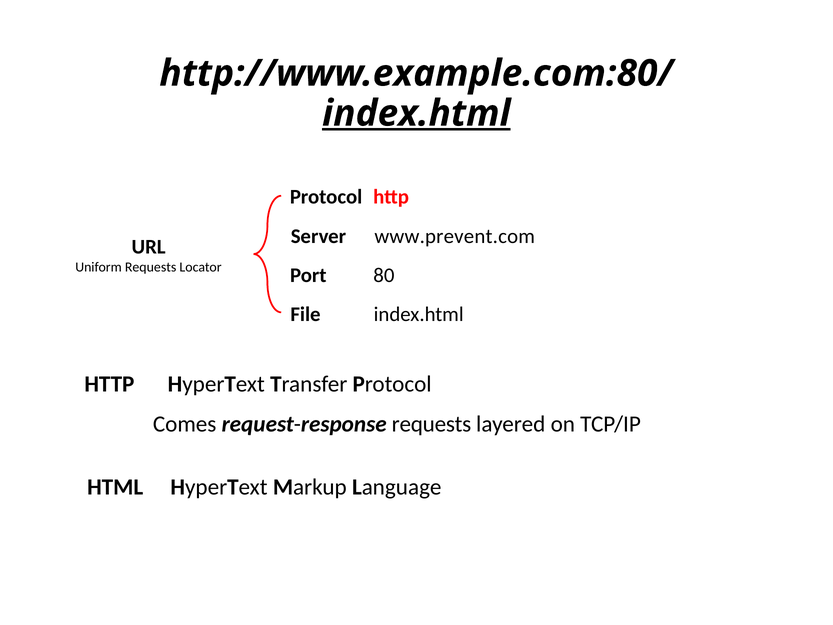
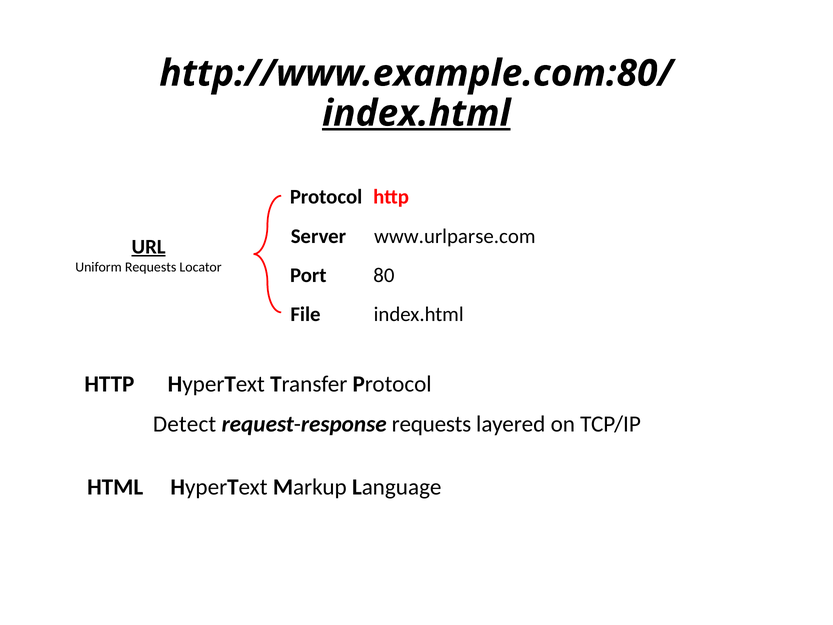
www.prevent.com: www.prevent.com -> www.urlparse.com (455, 236)
URL underline: none -> present (149, 247)
Comes: Comes -> Detect (185, 424)
